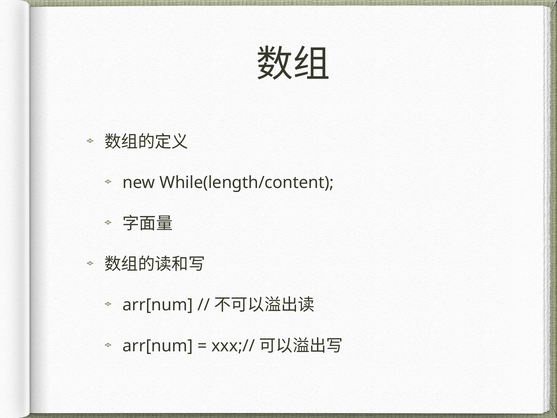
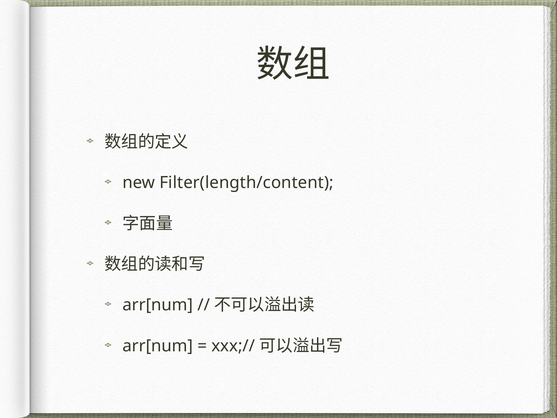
While(length/content: While(length/content -> Filter(length/content (247, 183)
